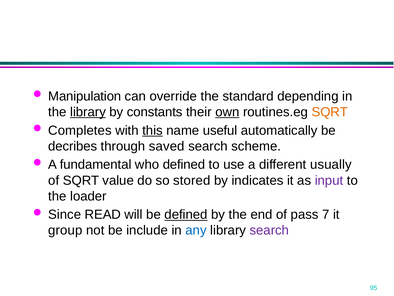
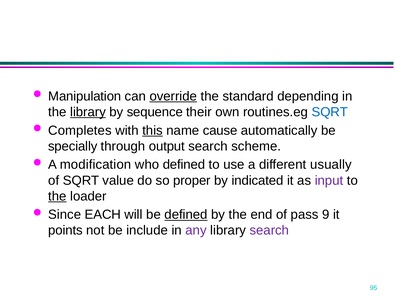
override underline: none -> present (173, 96)
constants: constants -> sequence (155, 112)
own underline: present -> none (227, 112)
SQRT colour: orange -> blue (330, 112)
useful: useful -> cause (220, 130)
decribes: decribes -> specially (73, 146)
saved: saved -> output (167, 146)
fundamental: fundamental -> modification (96, 164)
stored: stored -> proper (192, 180)
indicates: indicates -> indicated (258, 180)
the underline: none -> present (57, 196)
READ: READ -> EACH (103, 214)
7: 7 -> 9 (326, 214)
group: group -> points (65, 230)
any colour: blue -> purple (196, 230)
